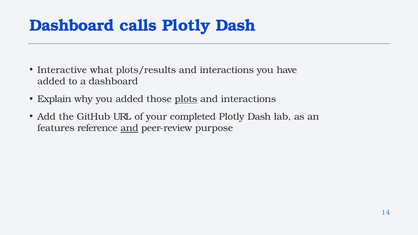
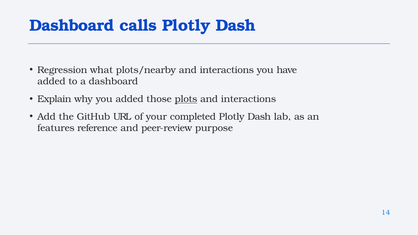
Interactive: Interactive -> Regression (62, 70)
plots/results: plots/results -> plots/nearby (146, 70)
and underline: present -> none (129, 128)
